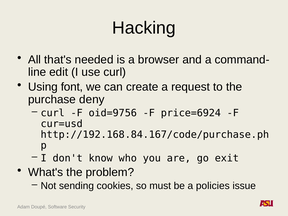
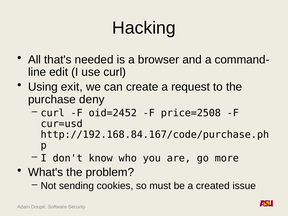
font: font -> exit (72, 87)
oid=9756: oid=9756 -> oid=2452 (113, 113)
price=6924: price=6924 -> price=2508 (191, 113)
exit: exit -> more (227, 158)
policies: policies -> created (213, 186)
